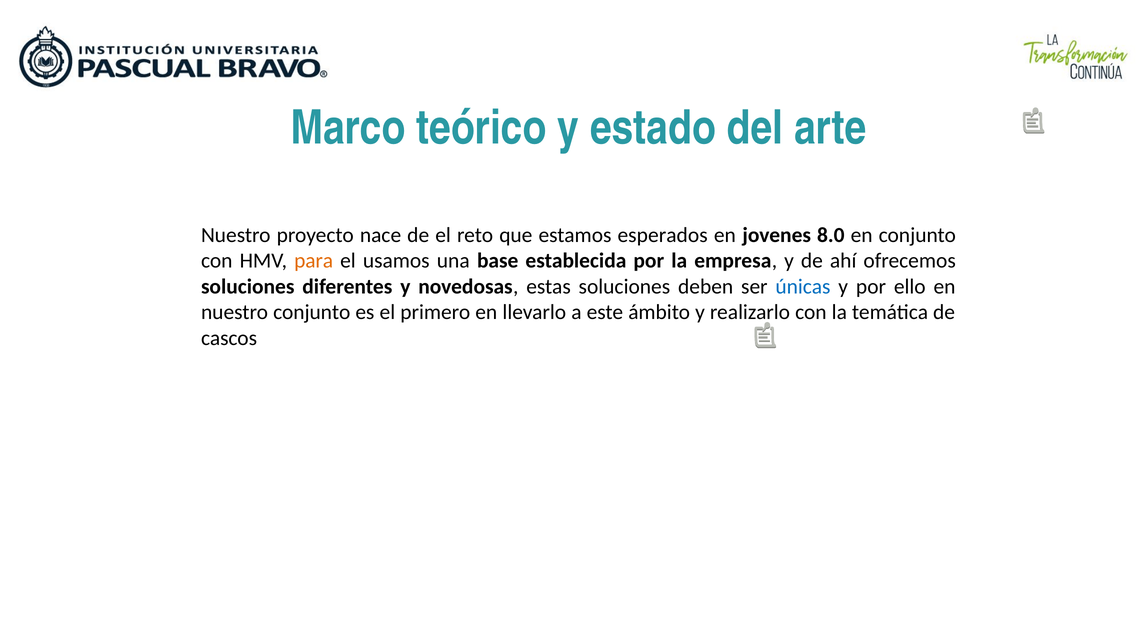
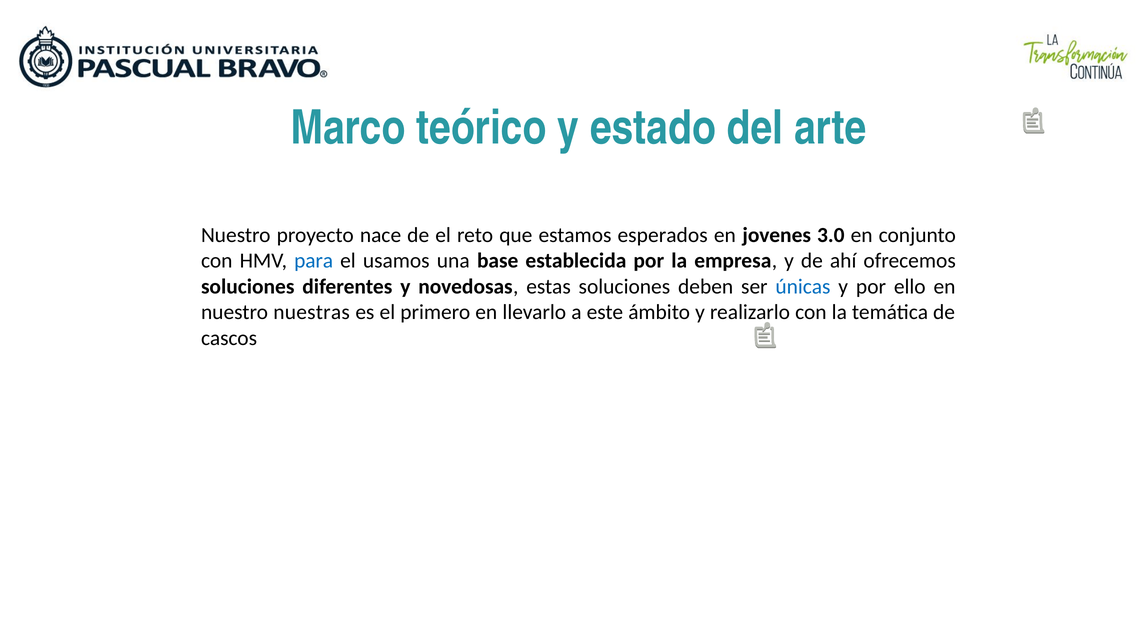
8.0: 8.0 -> 3.0 (831, 235)
para colour: orange -> blue (314, 261)
nuestro conjunto: conjunto -> nuestras (312, 312)
